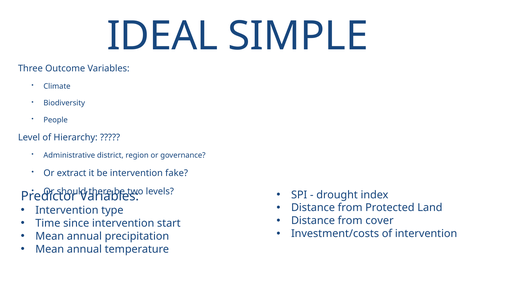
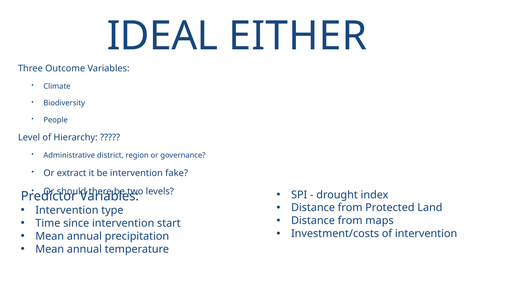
SIMPLE: SIMPLE -> EITHER (298, 36)
cover: cover -> maps (380, 221)
